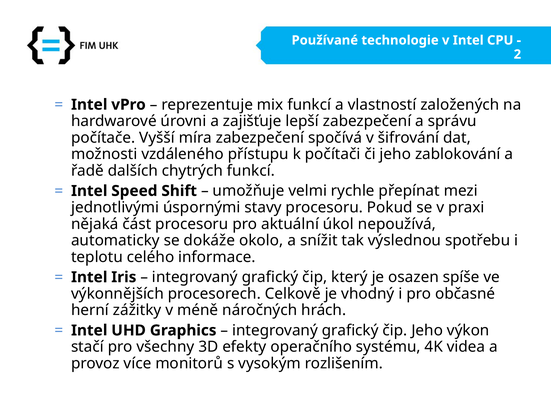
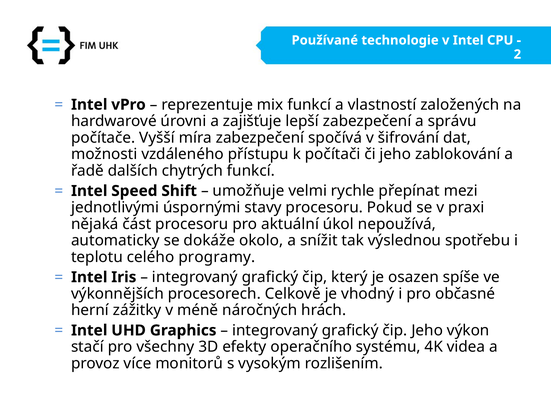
informace: informace -> programy (217, 257)
